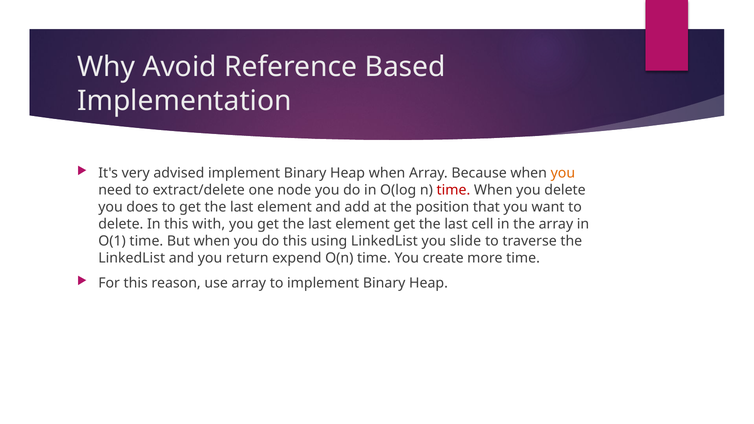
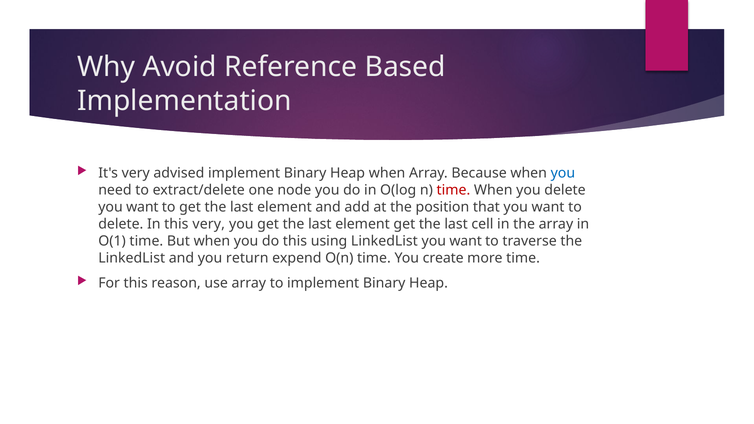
you colour: orange -> blue (563, 173)
does: does -> want (142, 207)
this with: with -> very (209, 224)
LinkedList you slide: slide -> want (466, 241)
